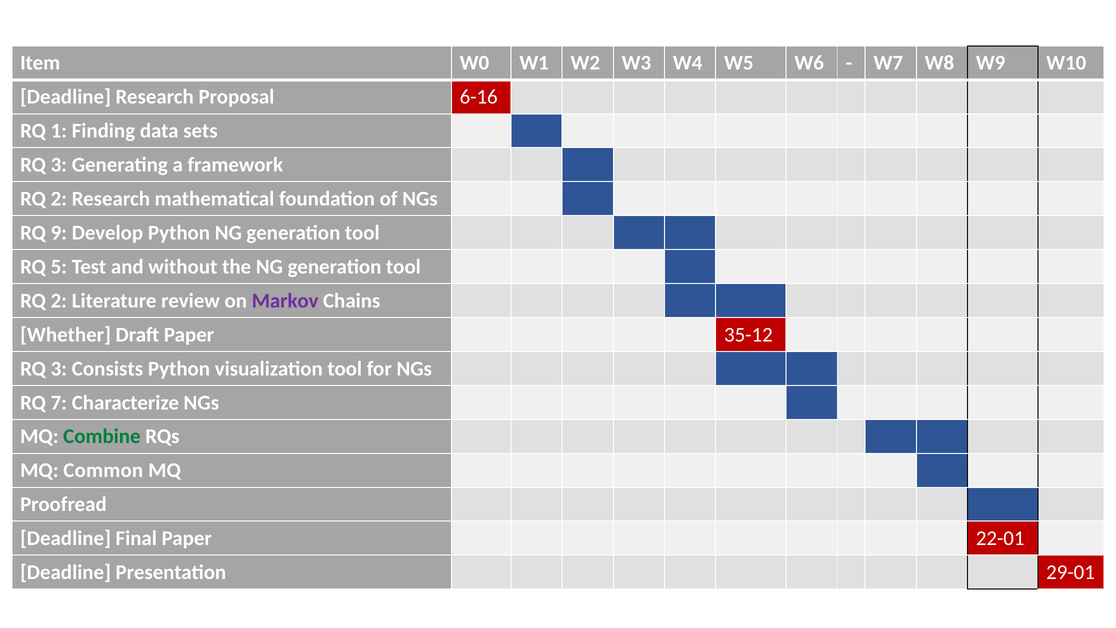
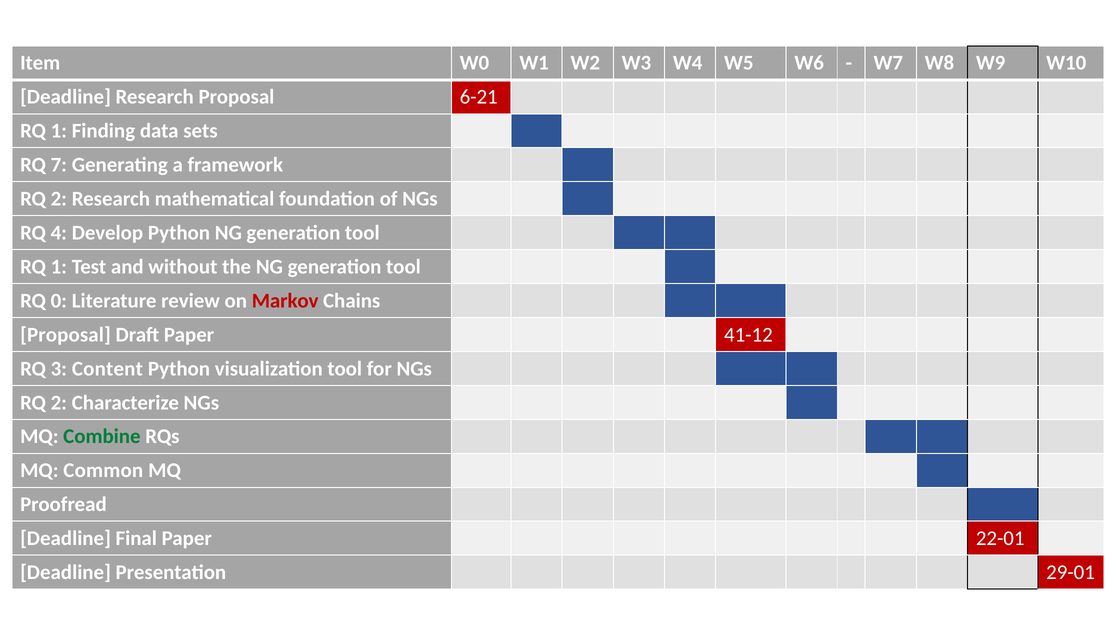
6-16: 6-16 -> 6-21 (479, 97)
3: 3 -> 7 (59, 165)
9: 9 -> 4 (59, 233)
5: 5 -> 1 (59, 267)
2: 2 -> 0 (59, 301)
Markov colour: purple -> red (285, 301)
Whether: Whether -> Proposal (65, 335)
35-12: 35-12 -> 41-12 (748, 335)
Consists: Consists -> Content (107, 369)
7: 7 -> 2 (59, 402)
